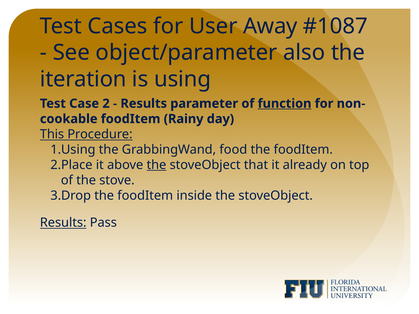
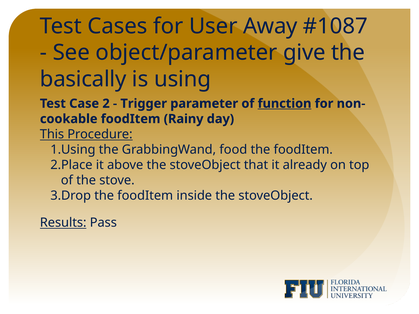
also: also -> give (304, 53)
iteration: iteration -> basically (83, 79)
Results: Results -> Trigger (144, 104)
the underline: present -> none (156, 165)
